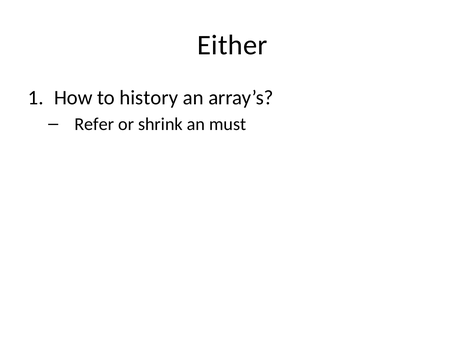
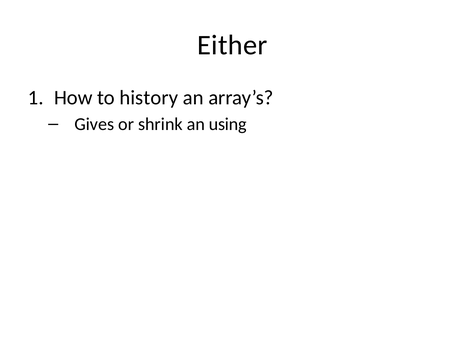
Refer: Refer -> Gives (94, 124)
must: must -> using (228, 124)
